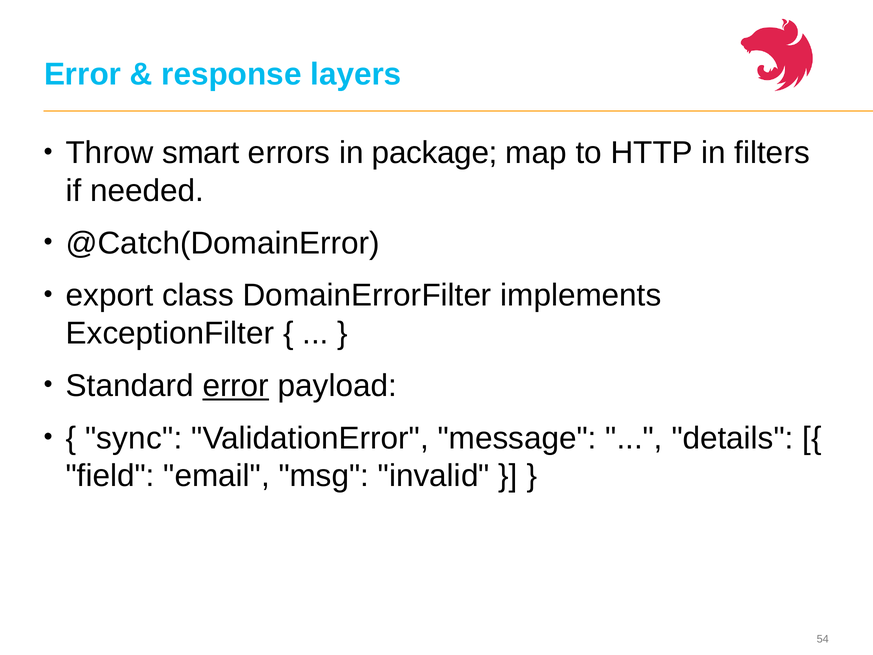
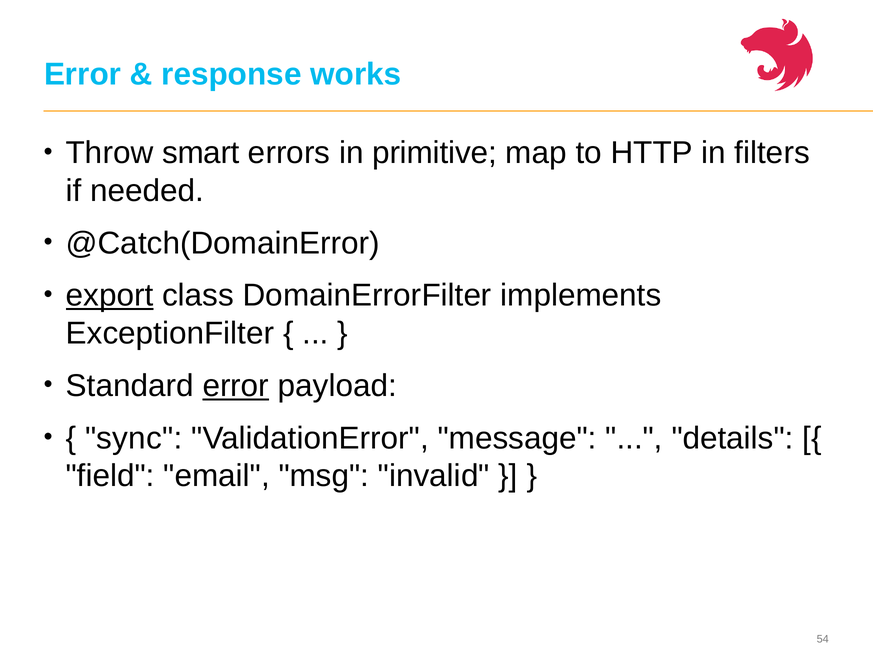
layers: layers -> works (356, 75)
package: package -> primitive (435, 153)
export underline: none -> present (110, 295)
